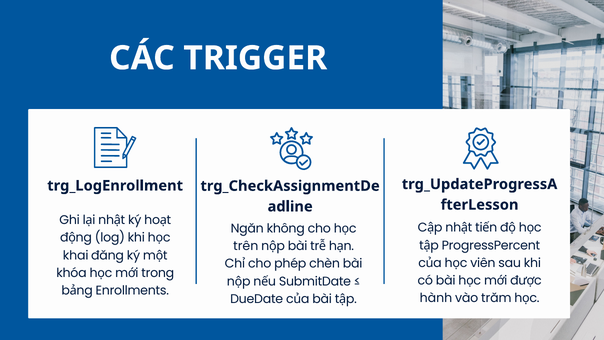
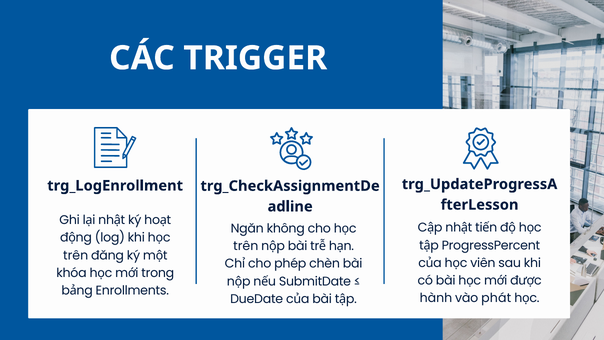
khai: khai -> trên (76, 255)
trăm: trăm -> phát (496, 298)
